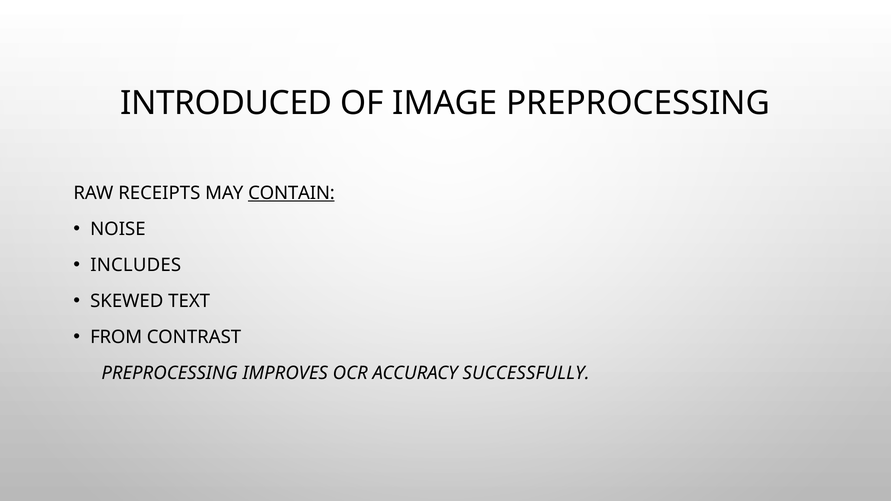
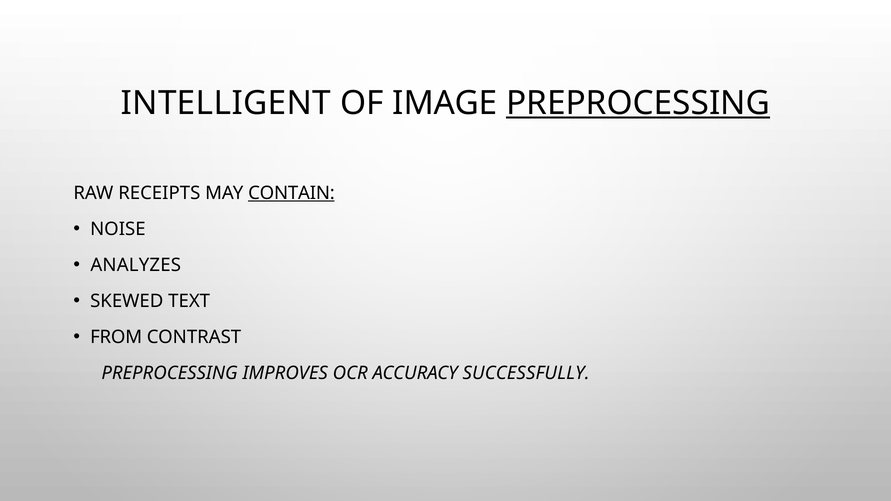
INTRODUCED: INTRODUCED -> INTELLIGENT (226, 103)
PREPROCESSING underline: none -> present (638, 103)
INCLUDES: INCLUDES -> ANALYZES (136, 265)
